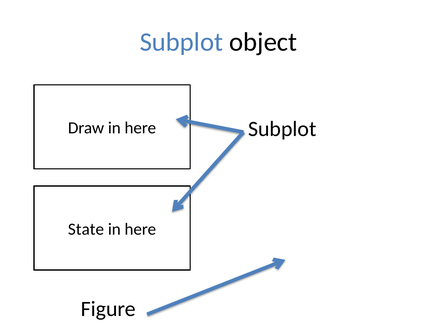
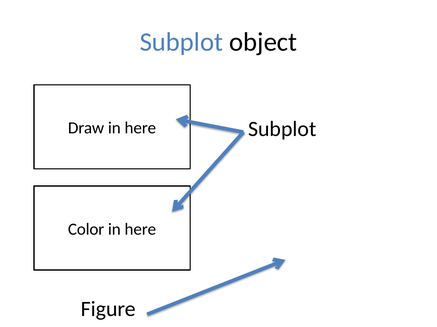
State: State -> Color (86, 230)
